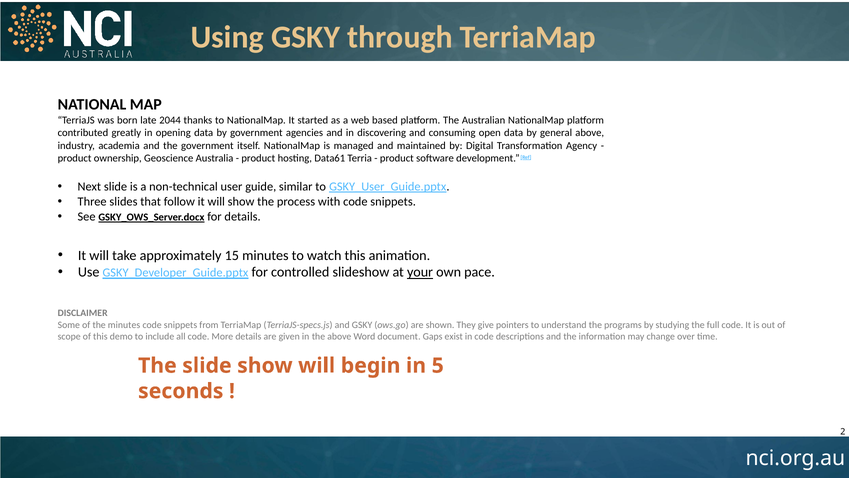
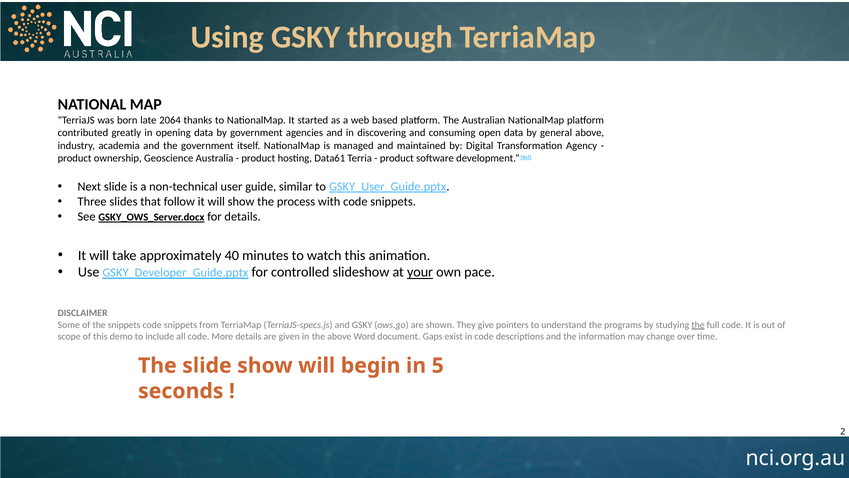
2044: 2044 -> 2064 (170, 120)
15: 15 -> 40 (232, 255)
the minutes: minutes -> snippets (124, 325)
the underline: none -> present (698, 325)
